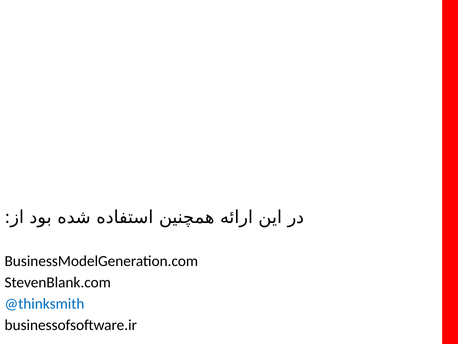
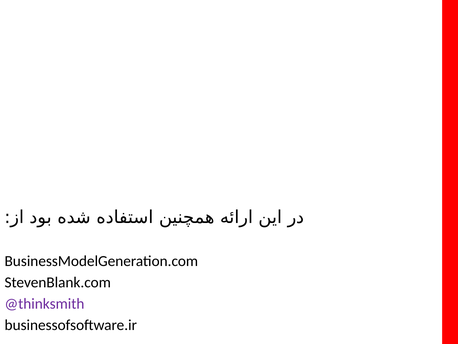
@thinksmith colour: blue -> purple (44, 303)
